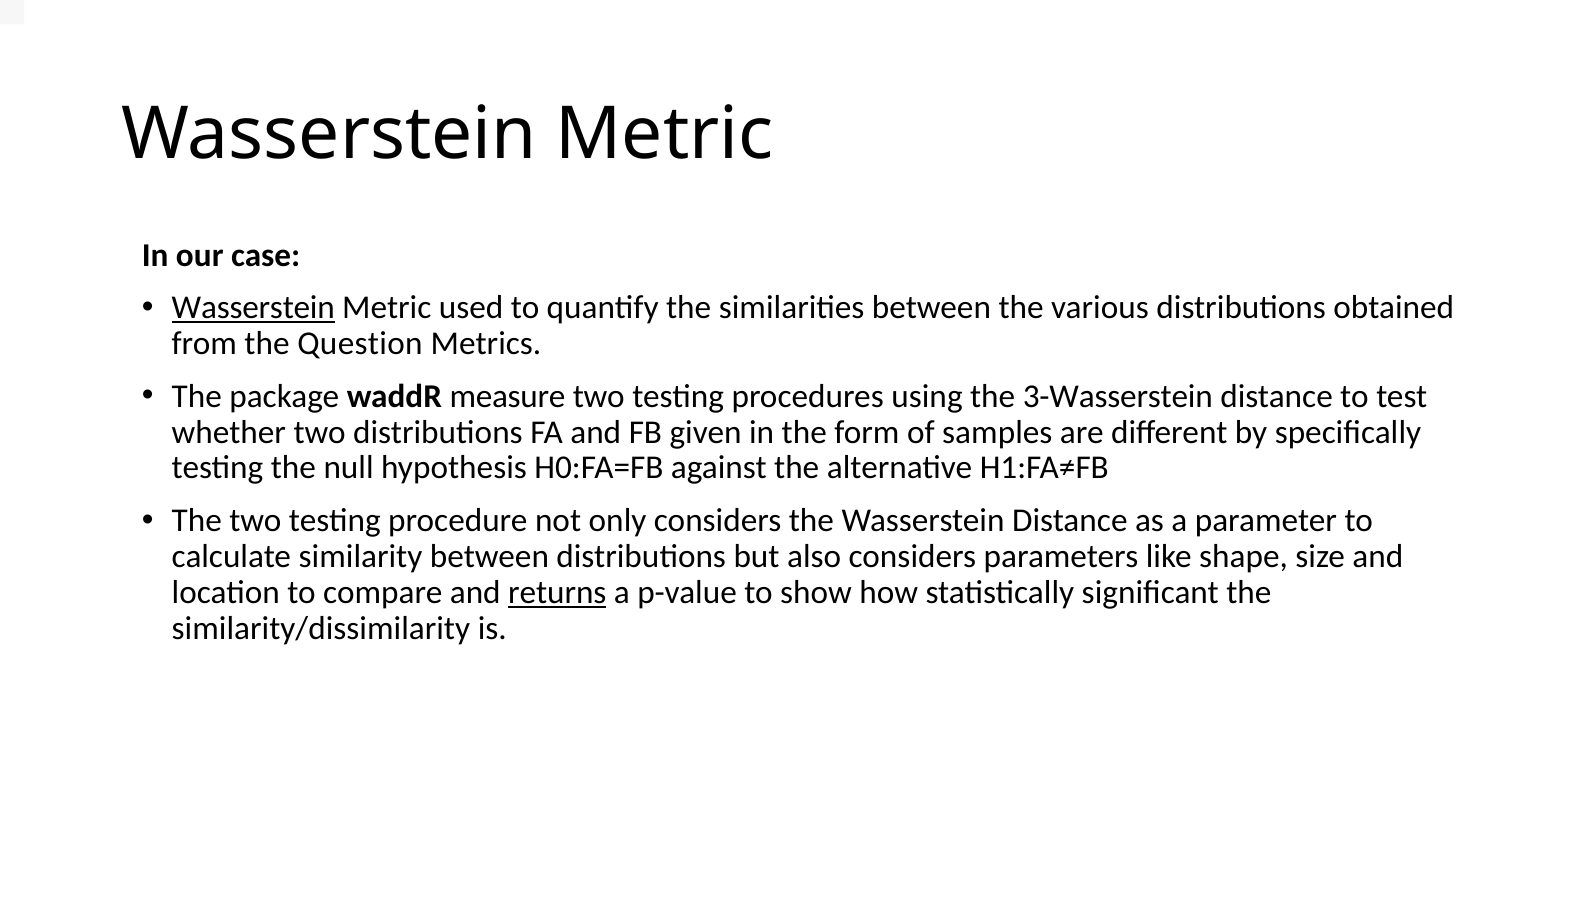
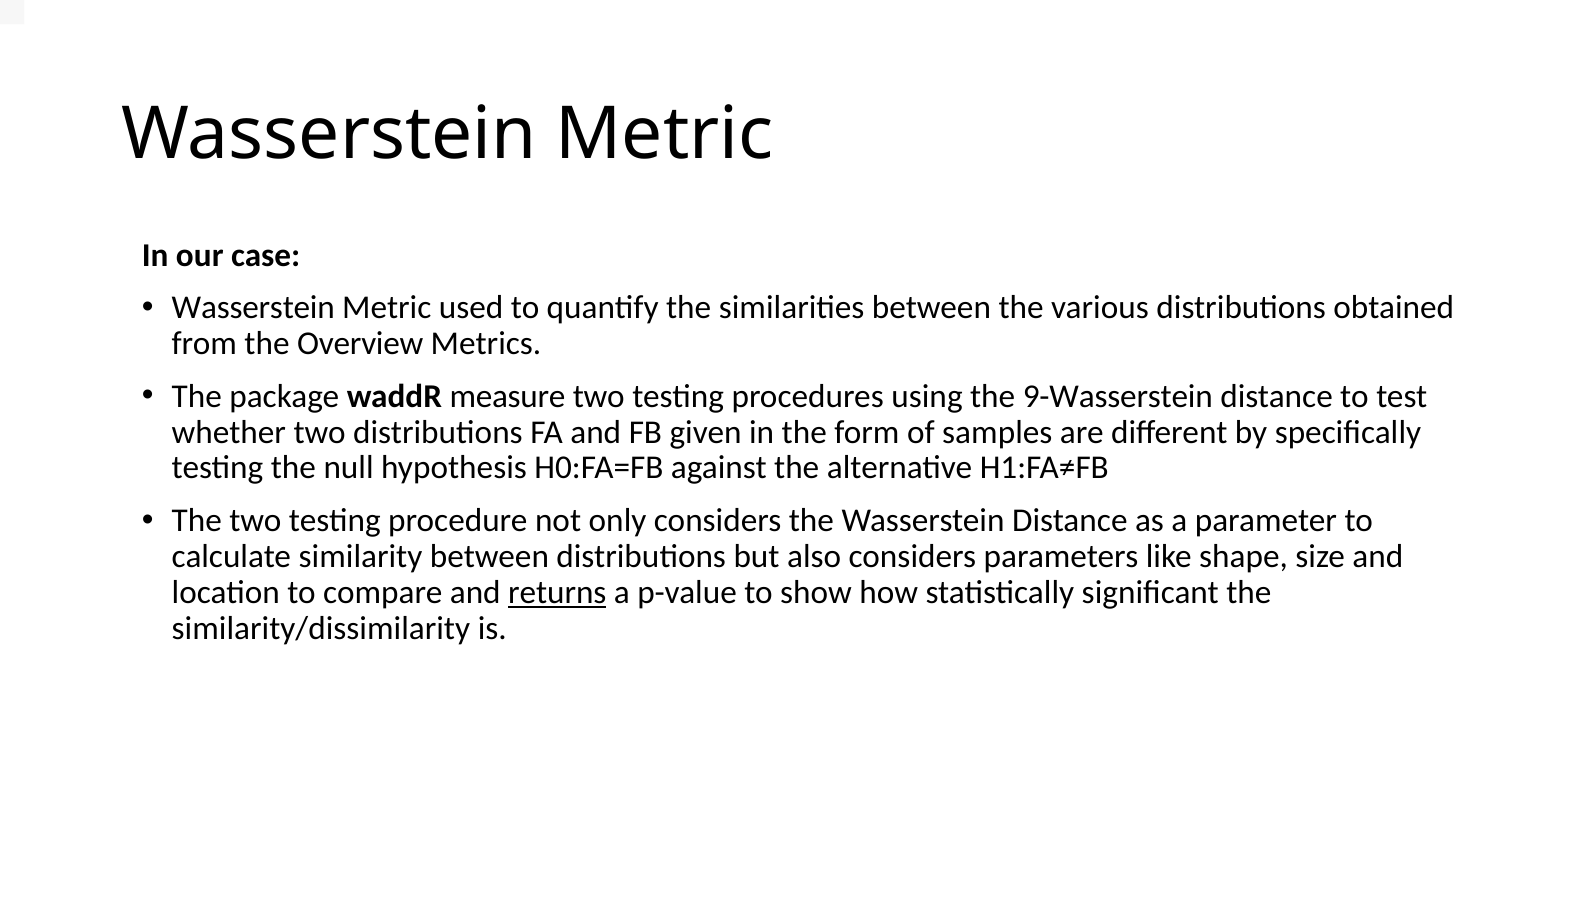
Wasserstein underline: present -> none (253, 308)
Question: Question -> Overview (360, 343)
3-Wasserstein: 3-Wasserstein -> 9-Wasserstein (1118, 396)
